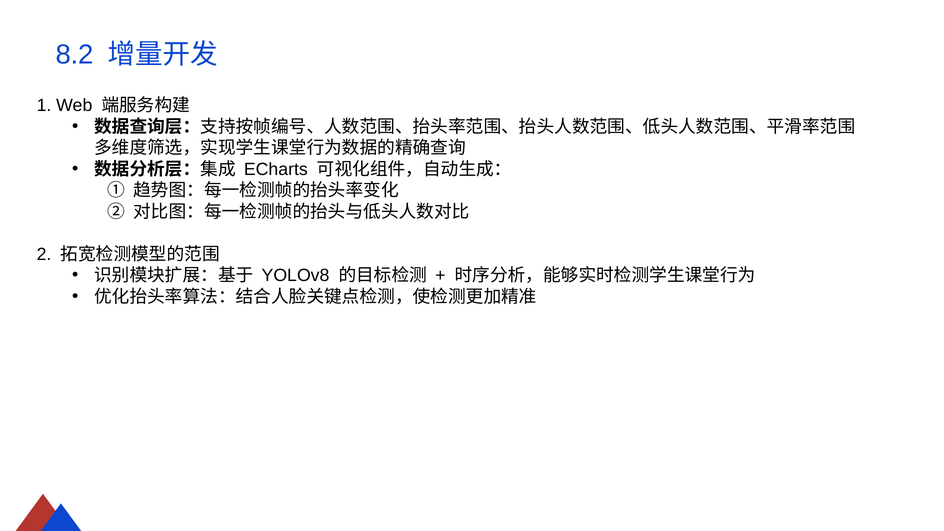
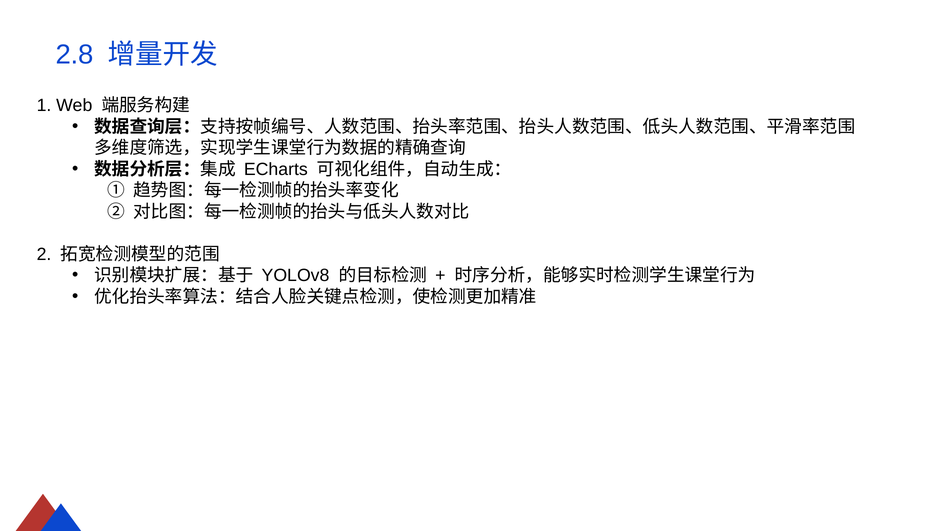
8.2: 8.2 -> 2.8 (75, 55)
